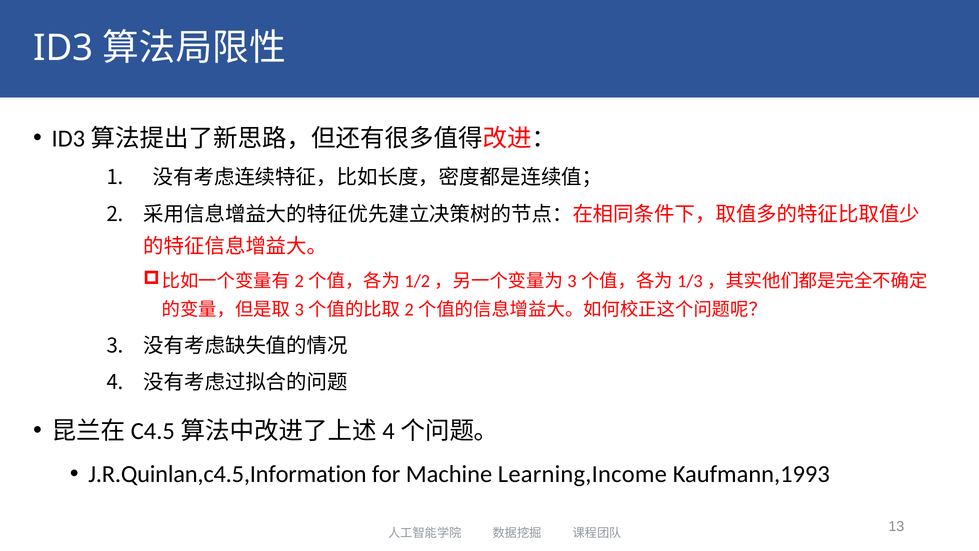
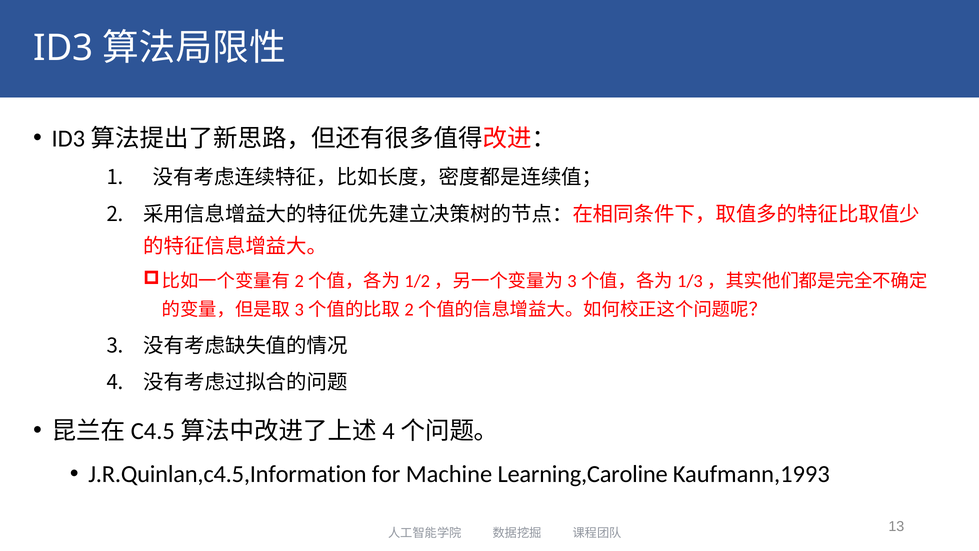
Learning,Income: Learning,Income -> Learning,Caroline (583, 474)
